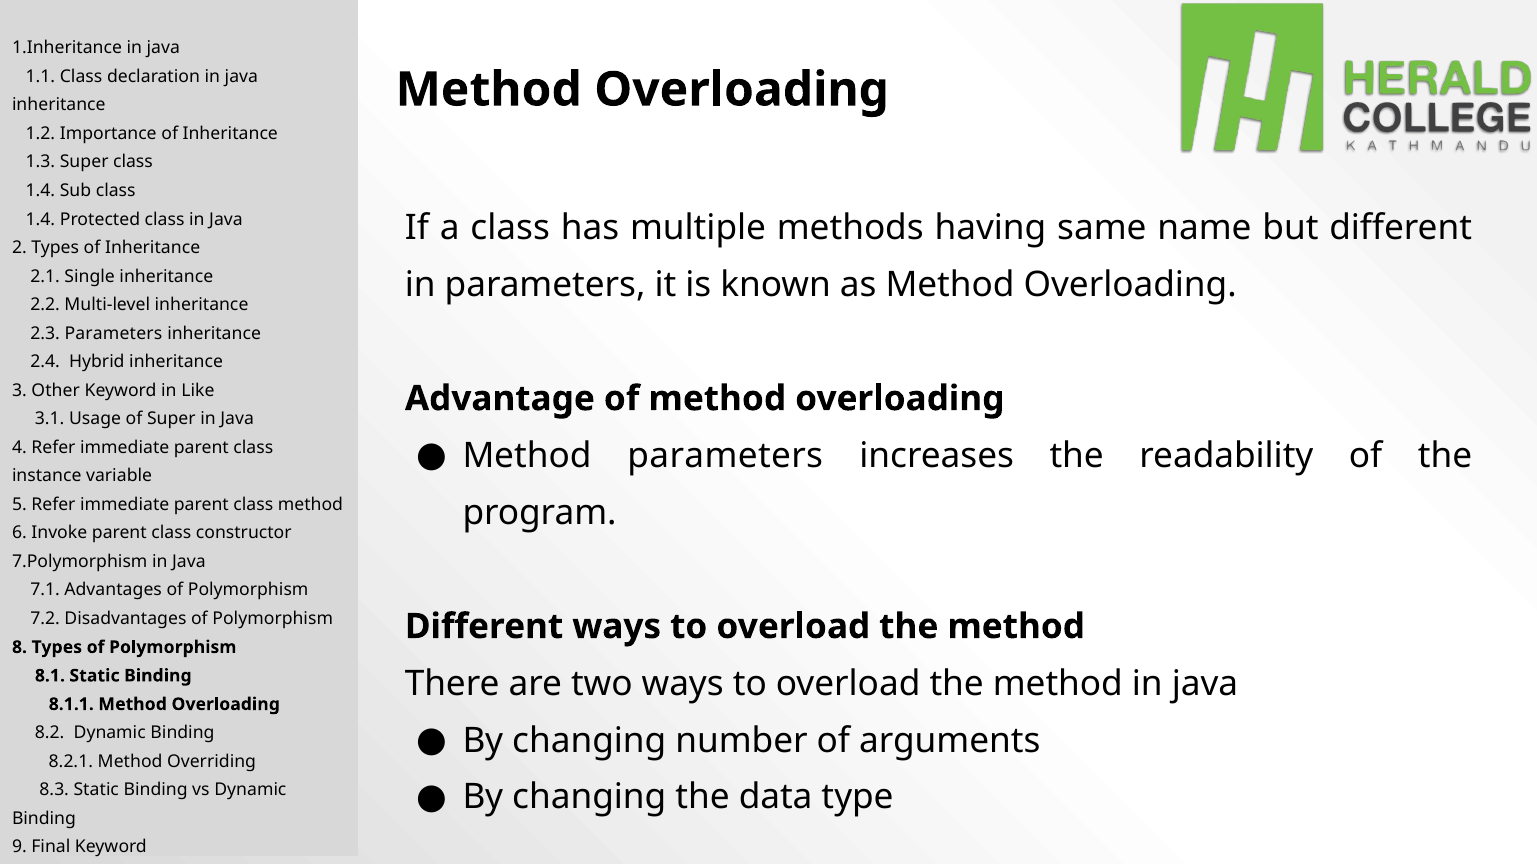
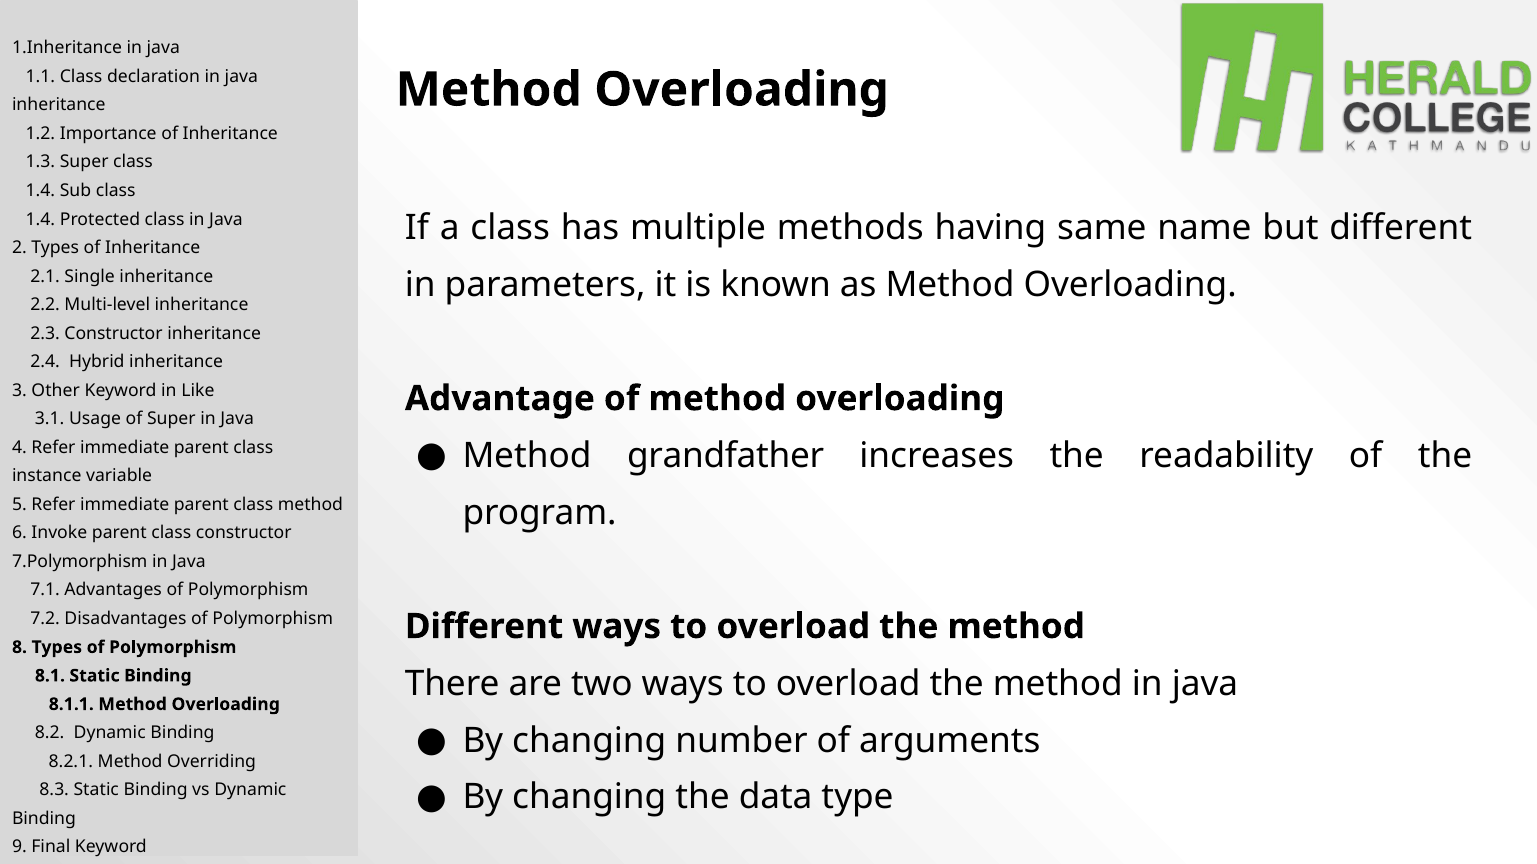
2.3 Parameters: Parameters -> Constructor (114, 334)
Method parameters: parameters -> grandfather (726, 456)
